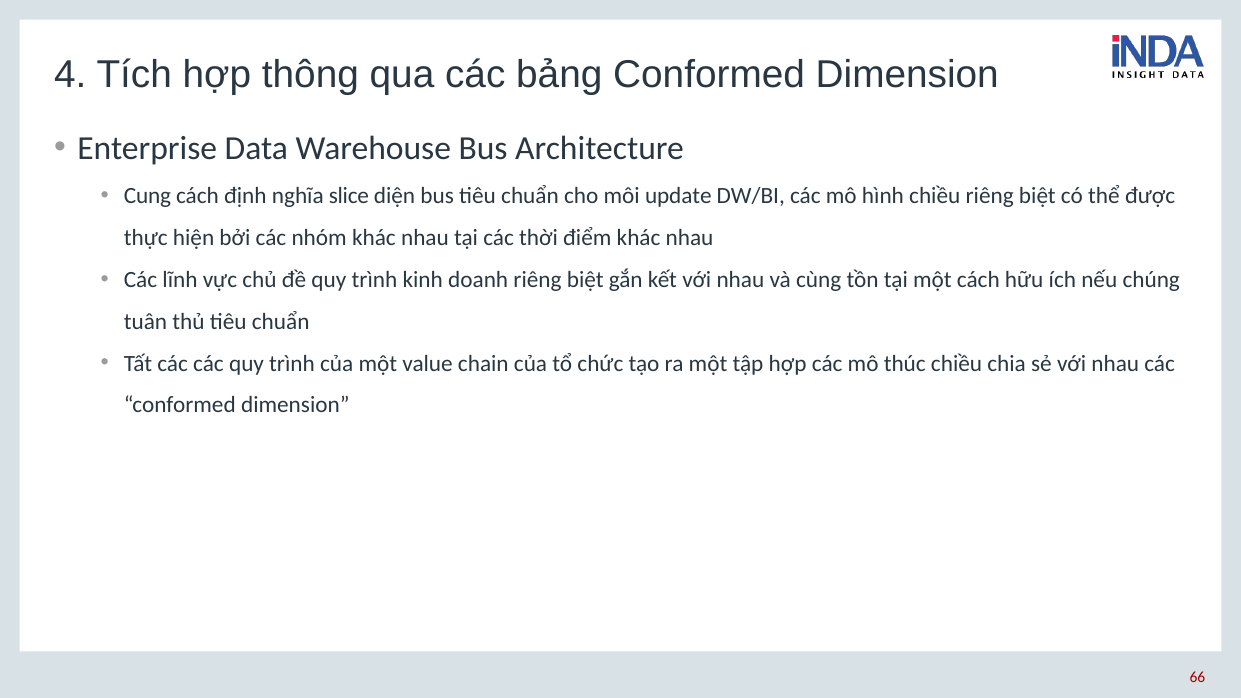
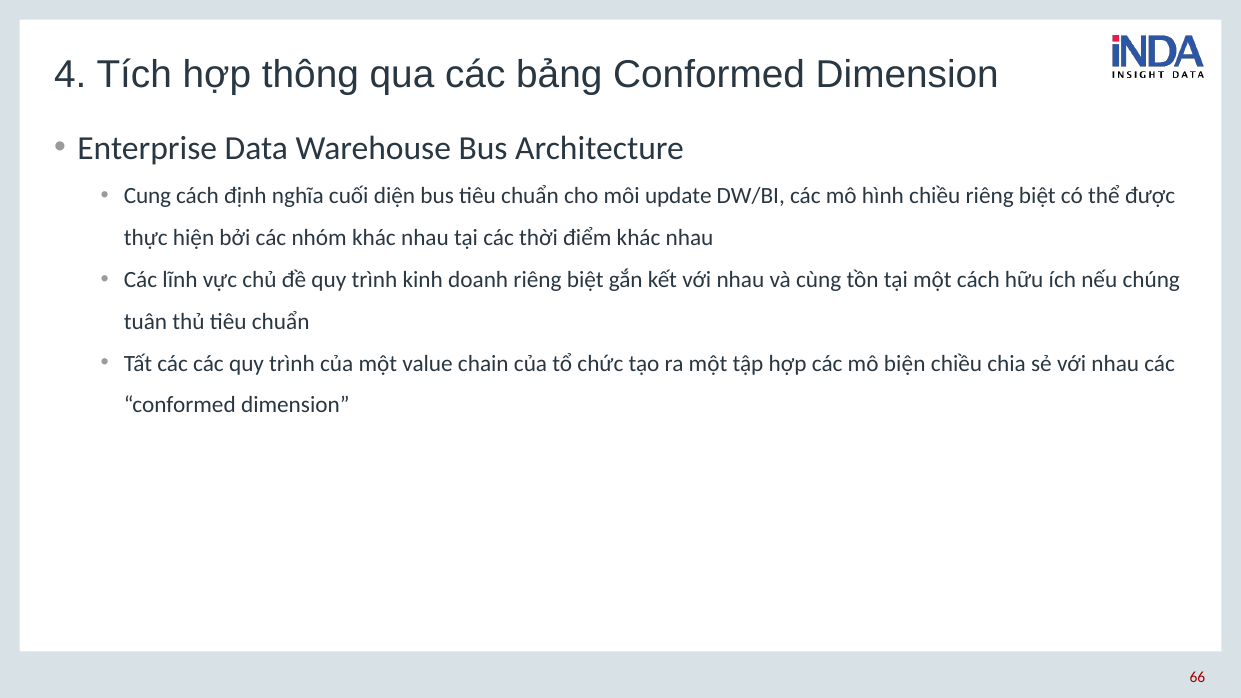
slice: slice -> cuối (349, 196)
thúc: thúc -> biện (905, 363)
